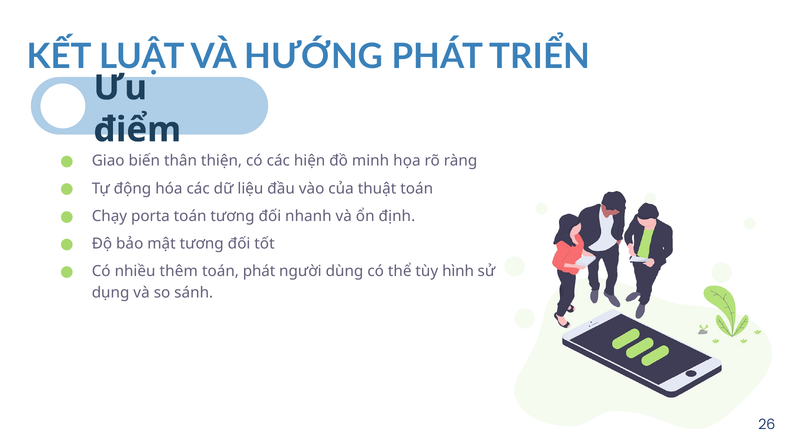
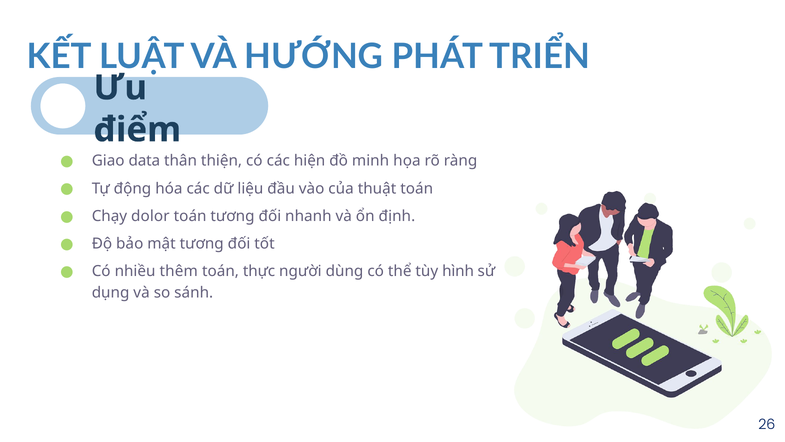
biến: biến -> data (144, 161)
Chạy porta: porta -> dolor (150, 216)
toán phát: phát -> thực (259, 271)
